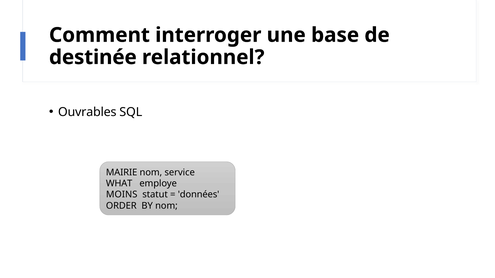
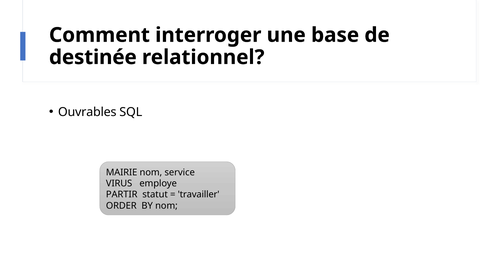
WHAT: WHAT -> VIRUS (119, 184)
MOINS: MOINS -> PARTIR (122, 195)
données: données -> travailler (199, 195)
